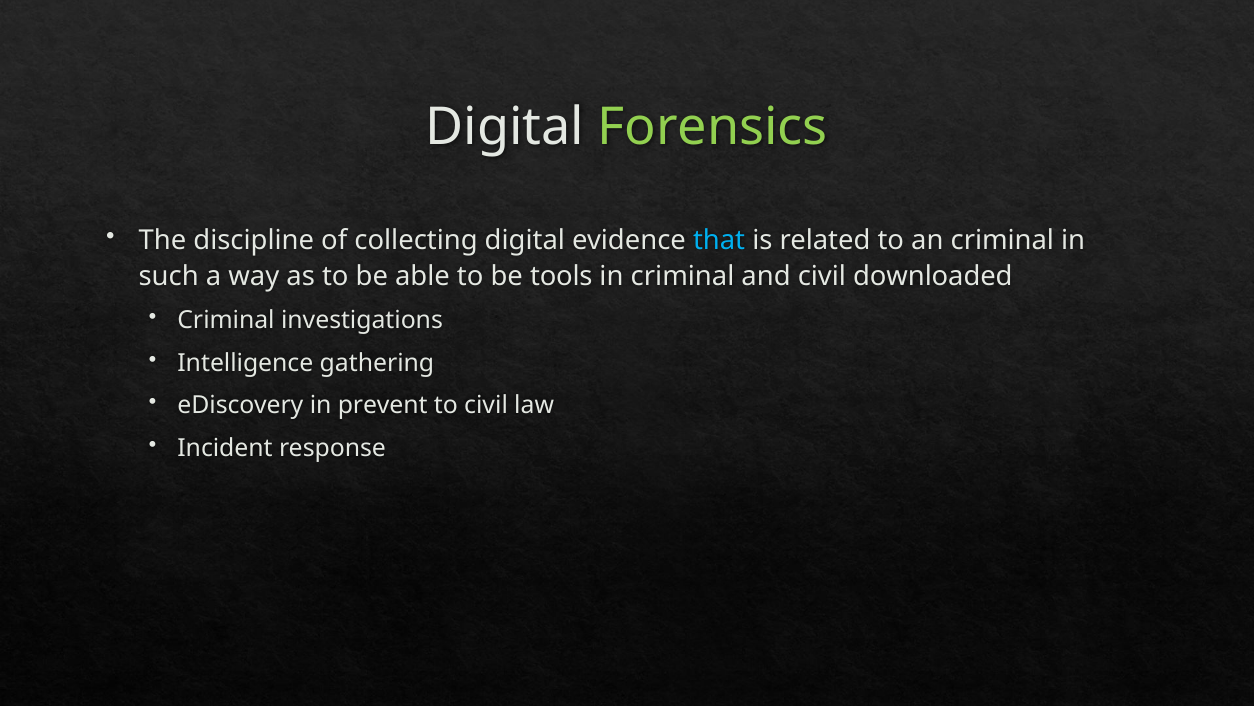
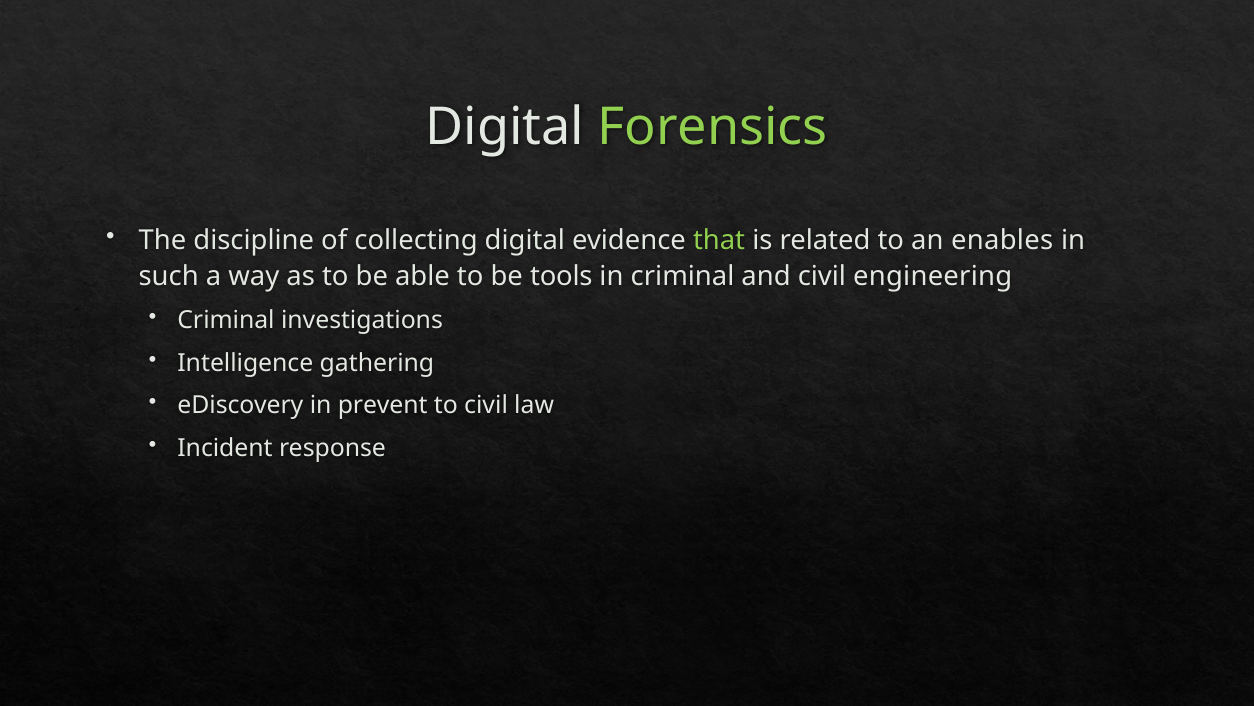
that colour: light blue -> light green (719, 240)
an criminal: criminal -> enables (1002, 240)
downloaded: downloaded -> engineering (933, 276)
